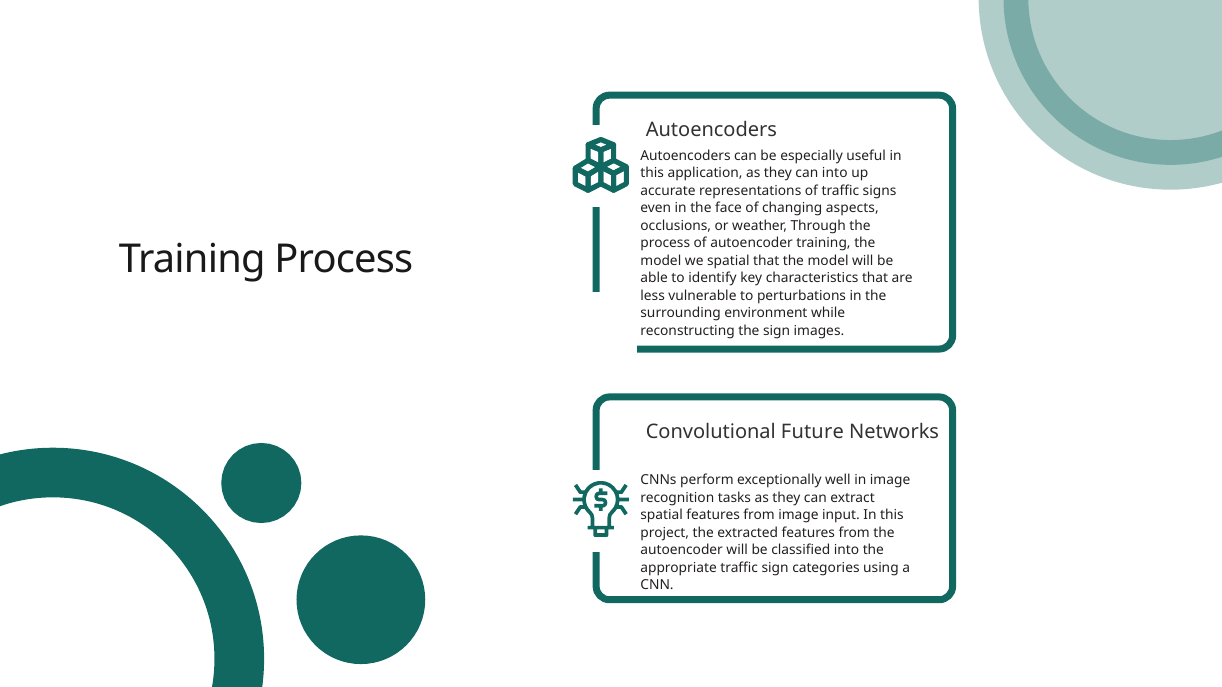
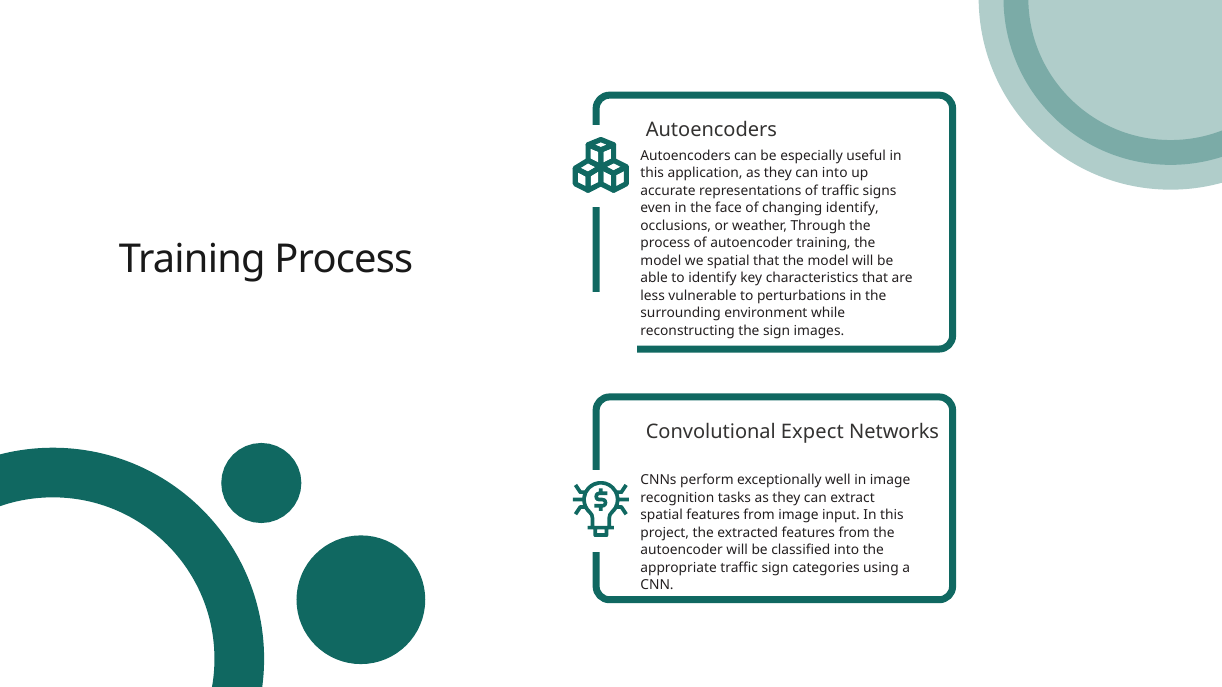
changing aspects: aspects -> identify (852, 208)
Future: Future -> Expect (812, 433)
